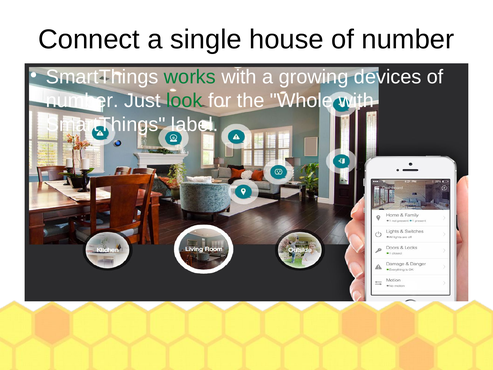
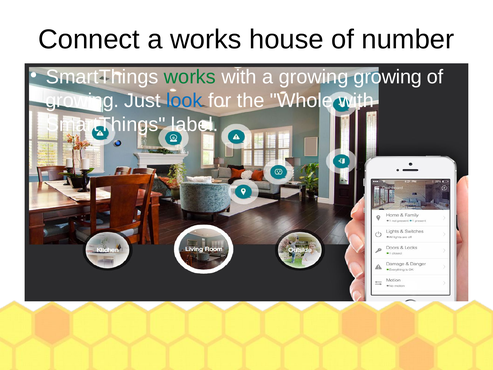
a single: single -> works (206, 39)
growing devices: devices -> growing (388, 77)
number: number -> growing (82, 101)
look colour: green -> blue (184, 101)
